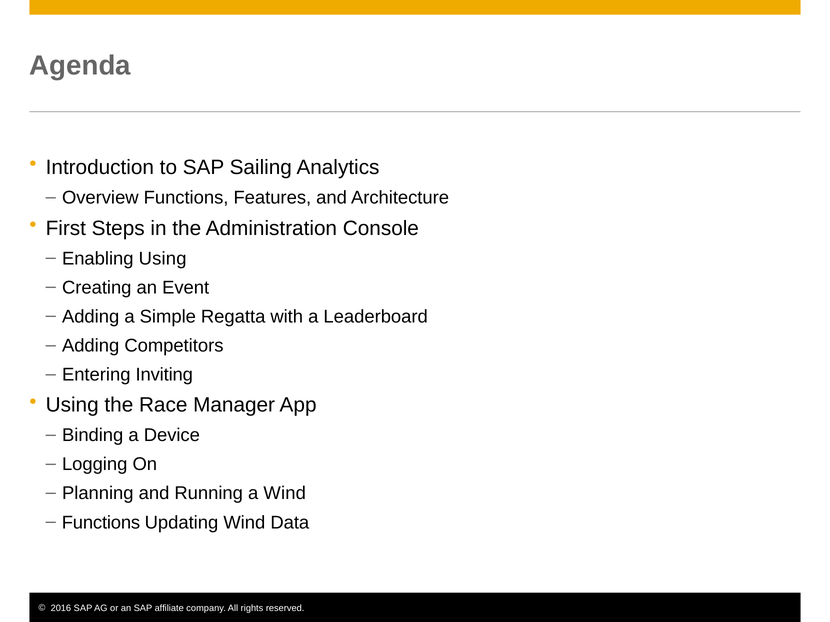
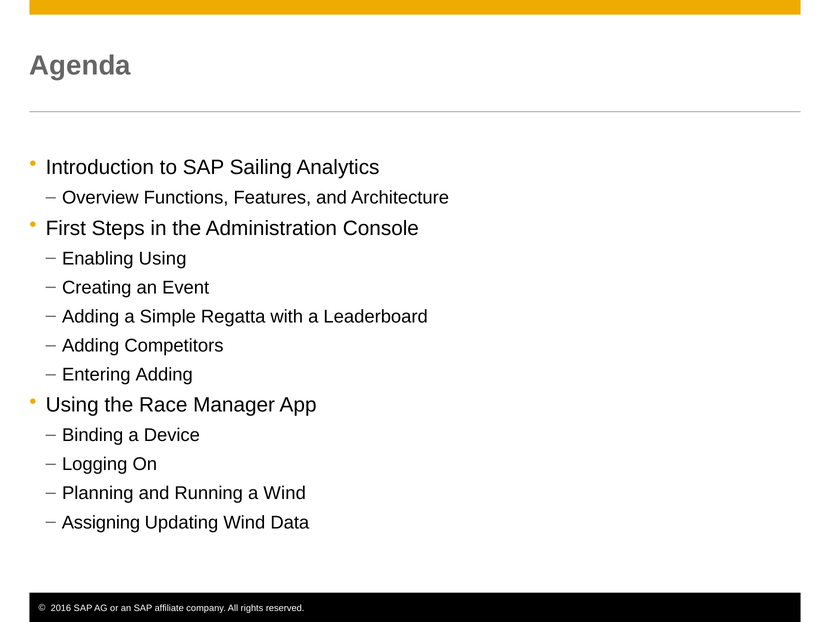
Entering Inviting: Inviting -> Adding (164, 375)
Functions: Functions -> Assigning (101, 523)
